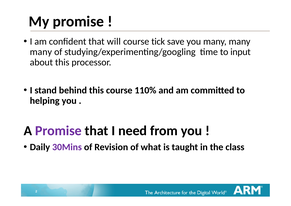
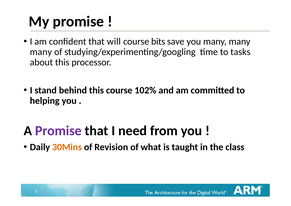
tick: tick -> bits (158, 41)
input: input -> tasks (240, 52)
110%: 110% -> 102% (145, 90)
30Mins colour: purple -> orange (67, 147)
